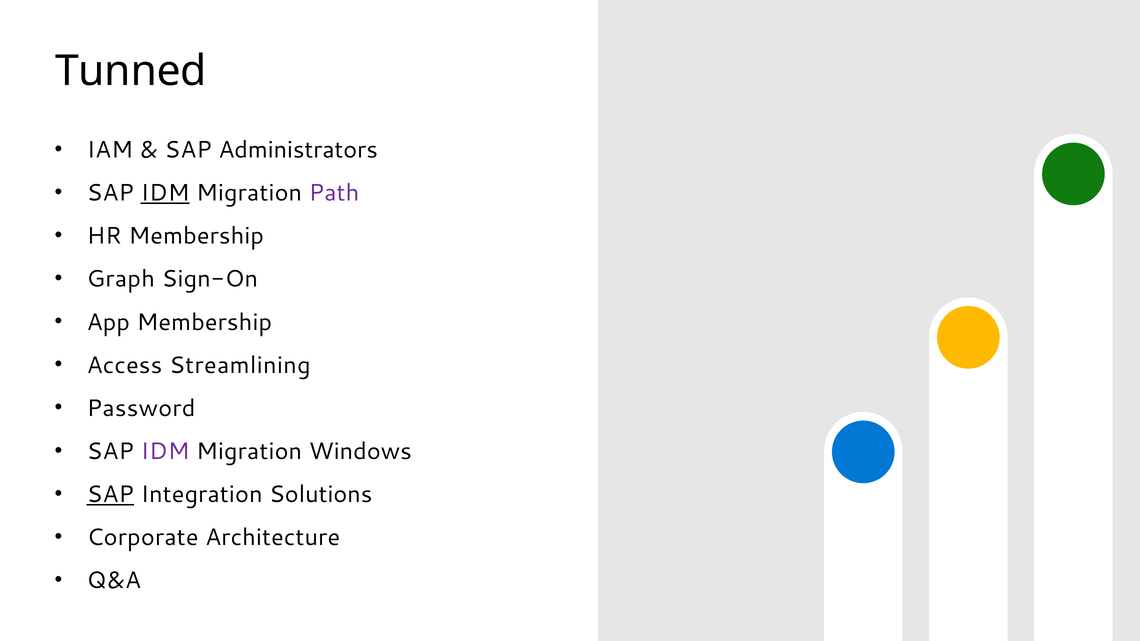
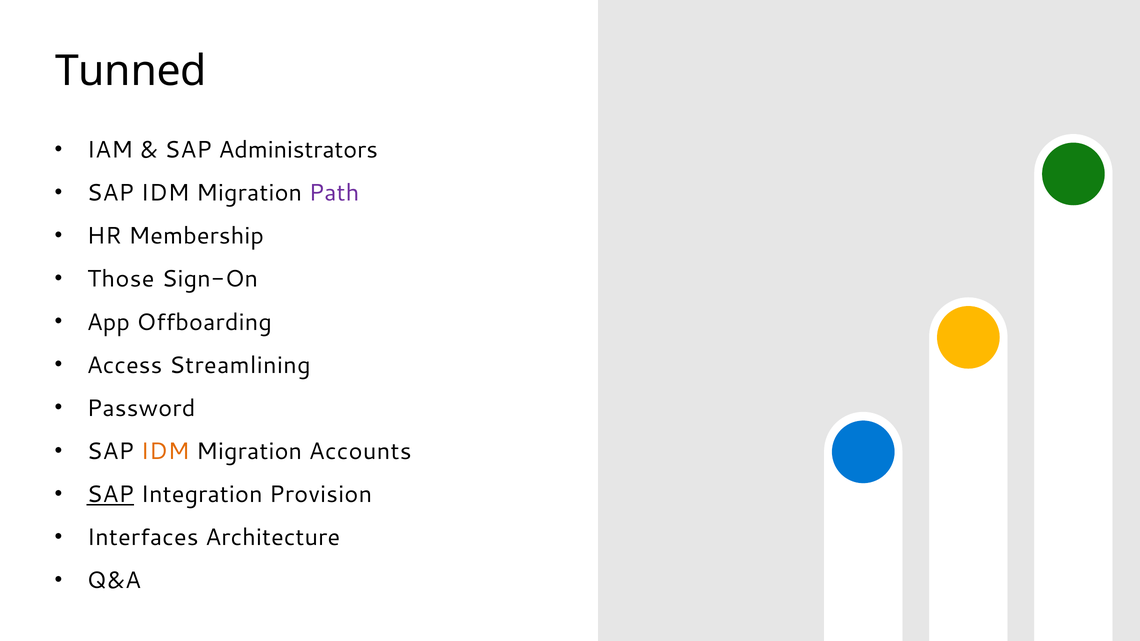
IDM underline: present -> none (165, 193)
Graph: Graph -> Those (121, 279)
App Membership: Membership -> Offboarding (204, 322)
IDM colour: purple -> orange (165, 451)
Windows: Windows -> Accounts (360, 451)
Solutions: Solutions -> Provision (321, 495)
Corporate: Corporate -> Interfaces (143, 538)
